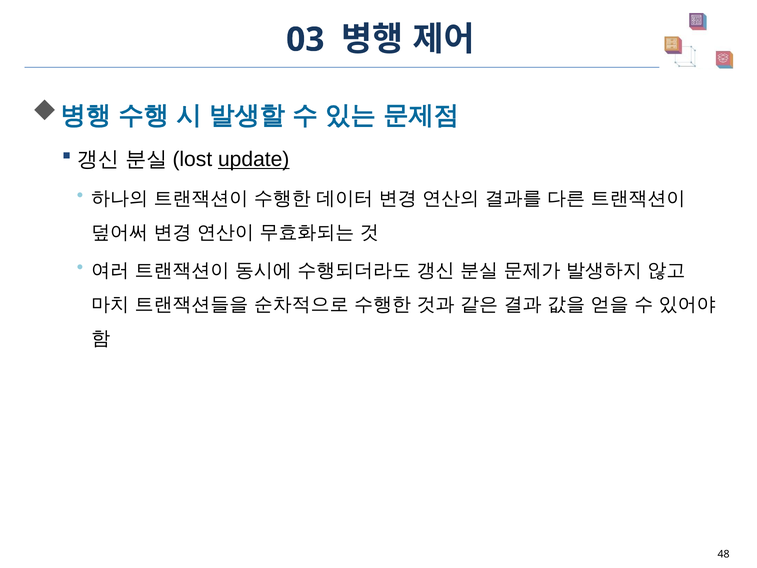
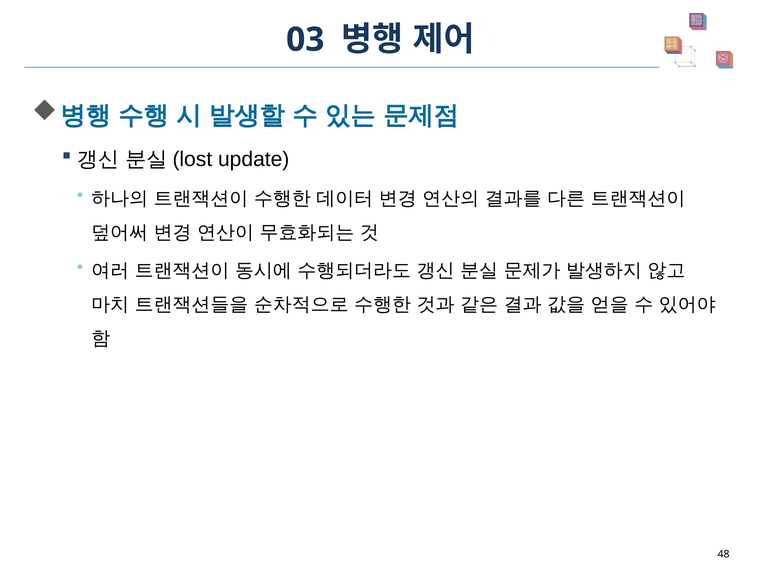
update underline: present -> none (254, 159)
